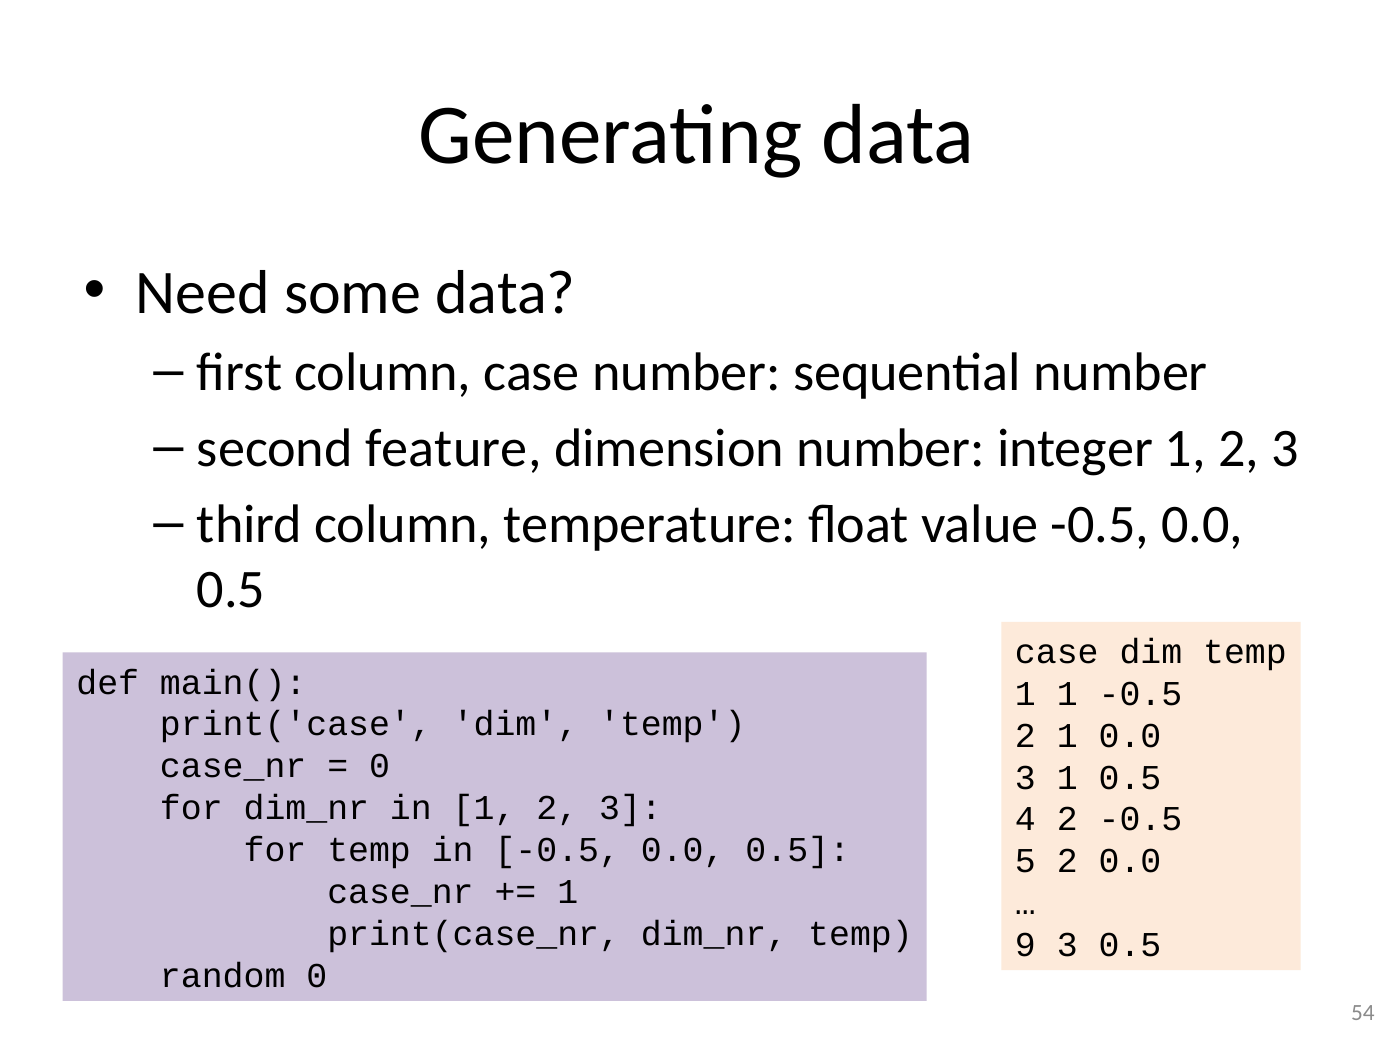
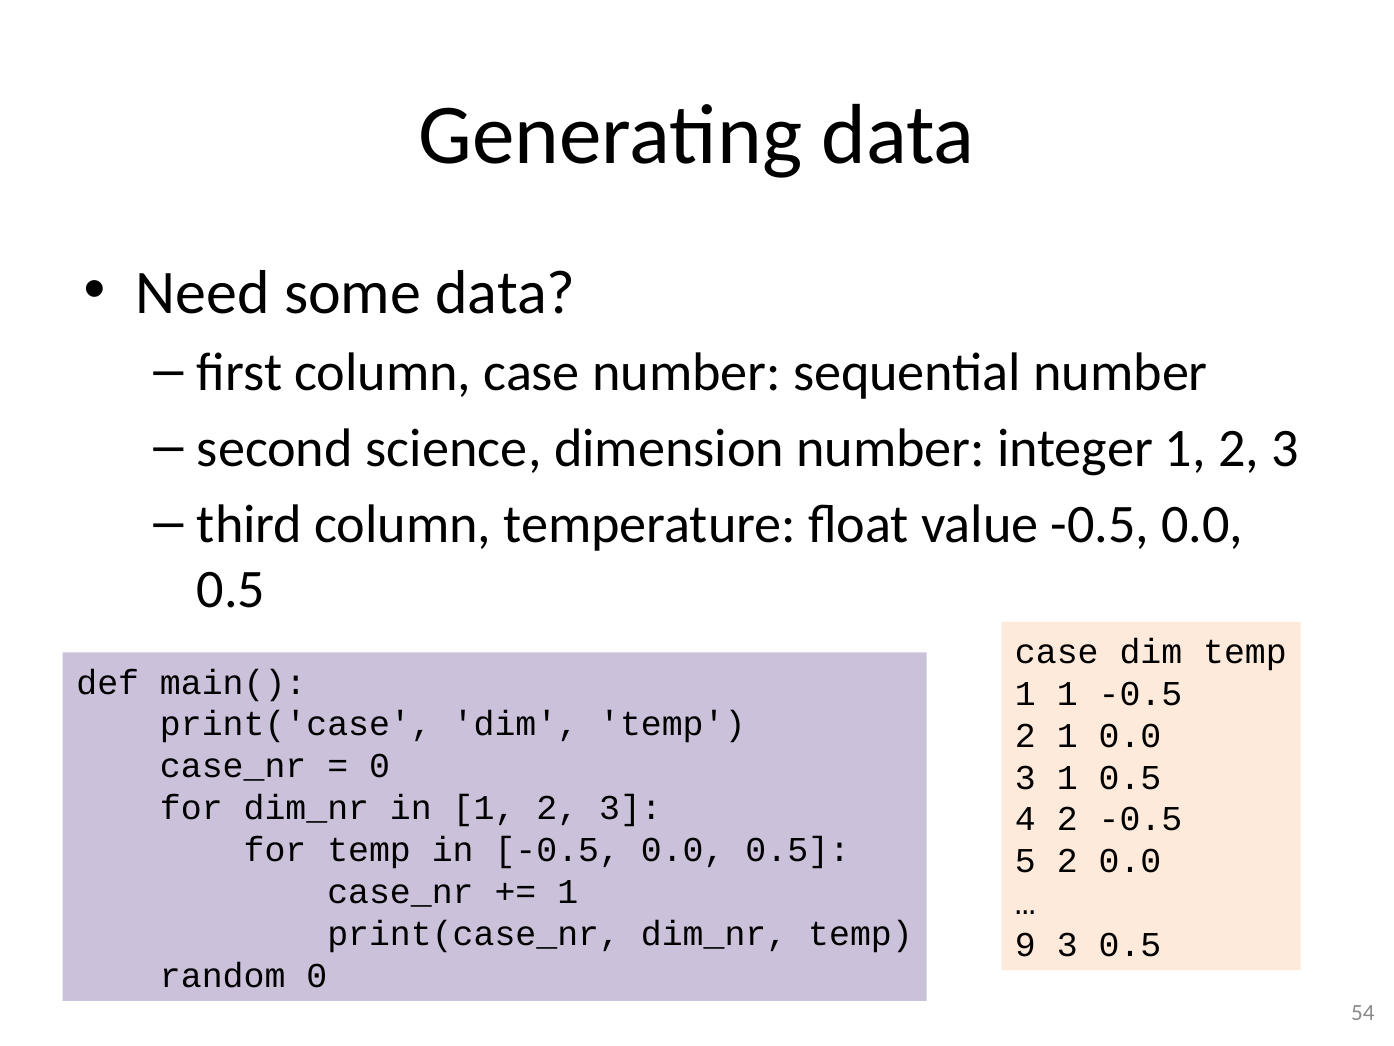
feature: feature -> science (453, 448)
